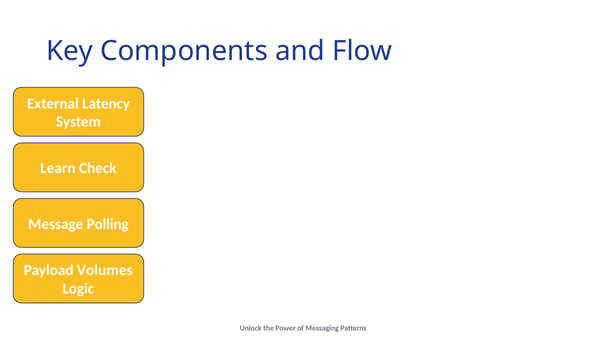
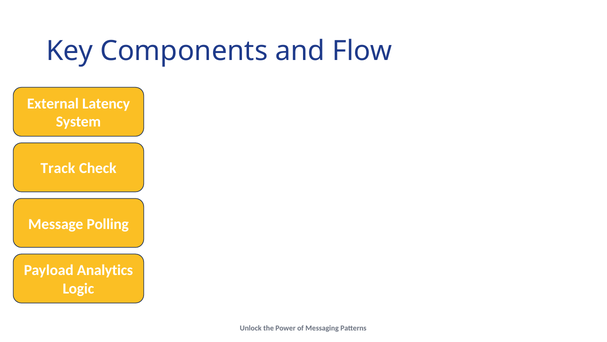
Learn: Learn -> Track (58, 168)
Volumes: Volumes -> Analytics (105, 270)
